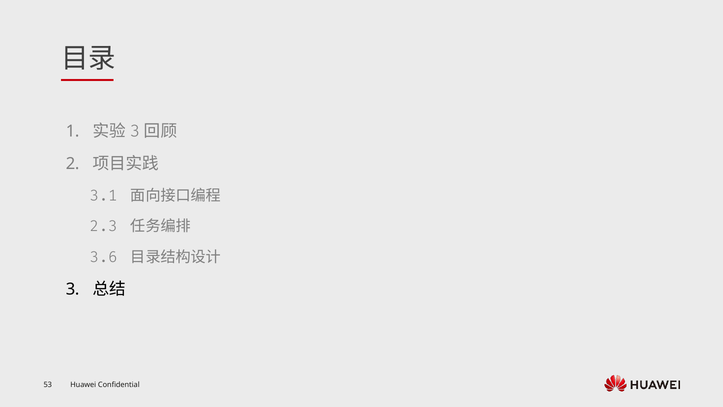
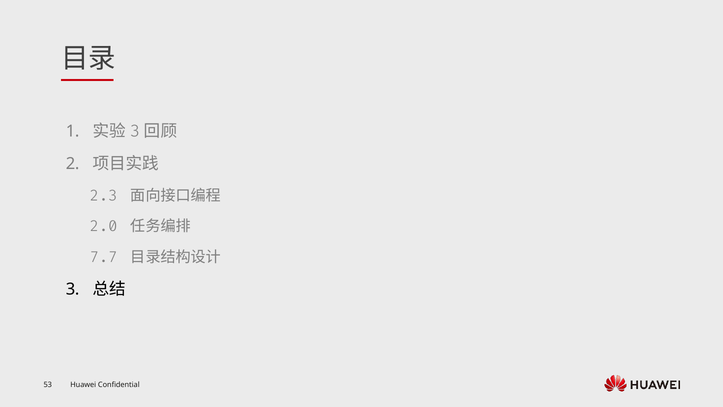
3.1: 3.1 -> 2.3 (104, 195)
2.3: 2.3 -> 2.0 (104, 226)
3.6: 3.6 -> 7.7 (104, 257)
